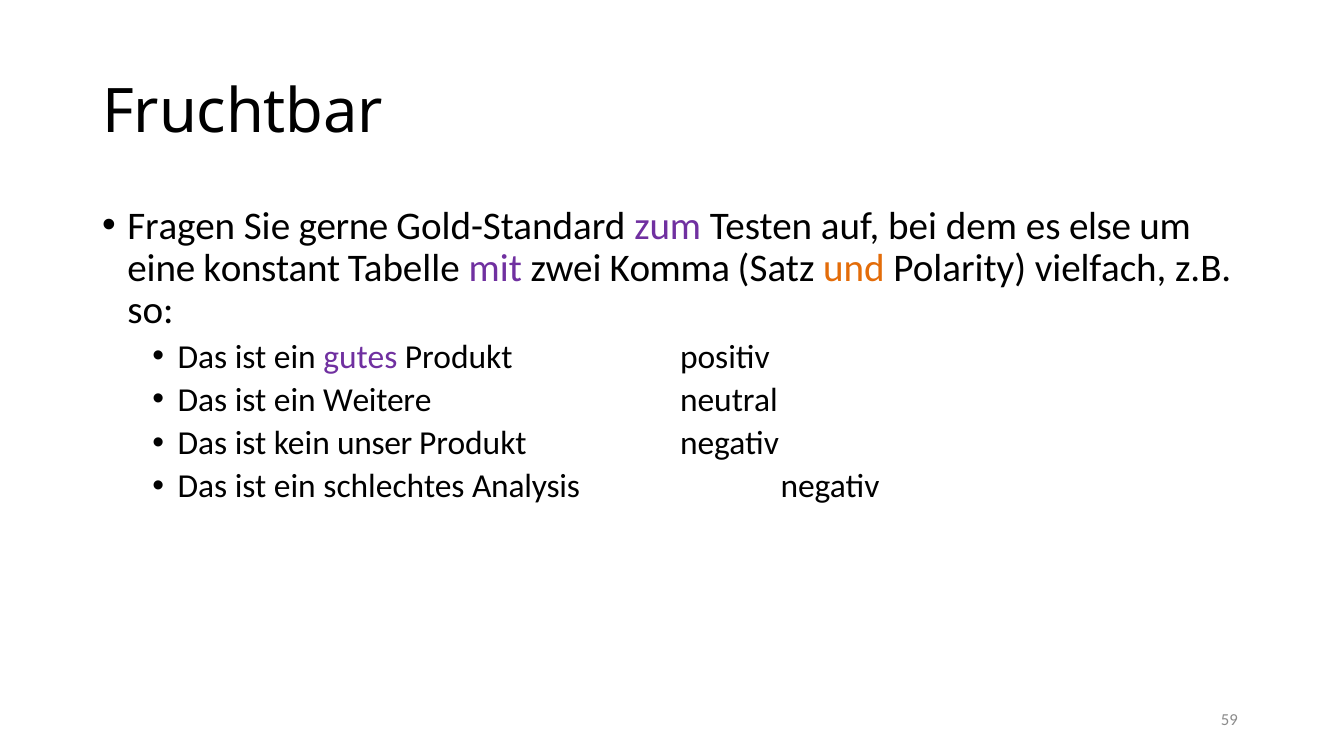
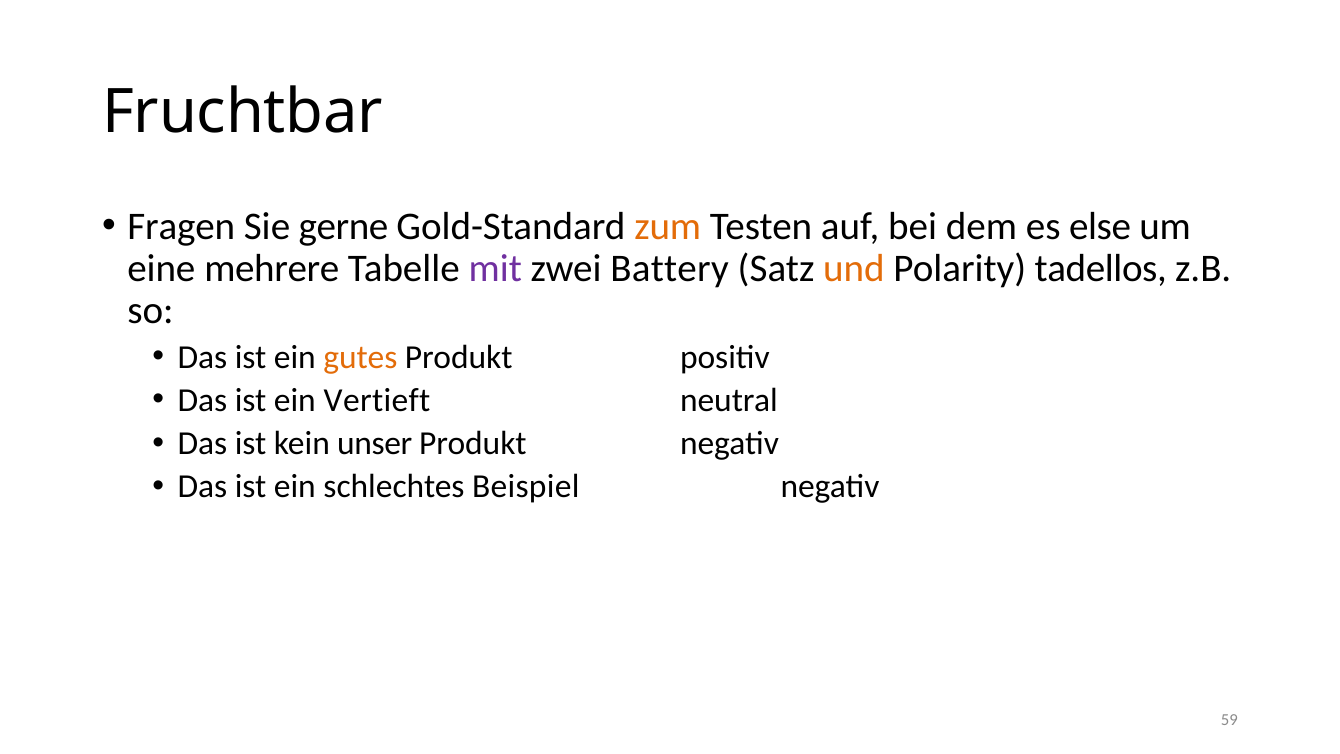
zum colour: purple -> orange (668, 226)
konstant: konstant -> mehrere (272, 269)
Komma: Komma -> Battery (670, 269)
vielfach: vielfach -> tadellos (1101, 269)
gutes colour: purple -> orange (360, 357)
Weitere: Weitere -> Vertieft (377, 400)
Analysis: Analysis -> Beispiel (526, 486)
